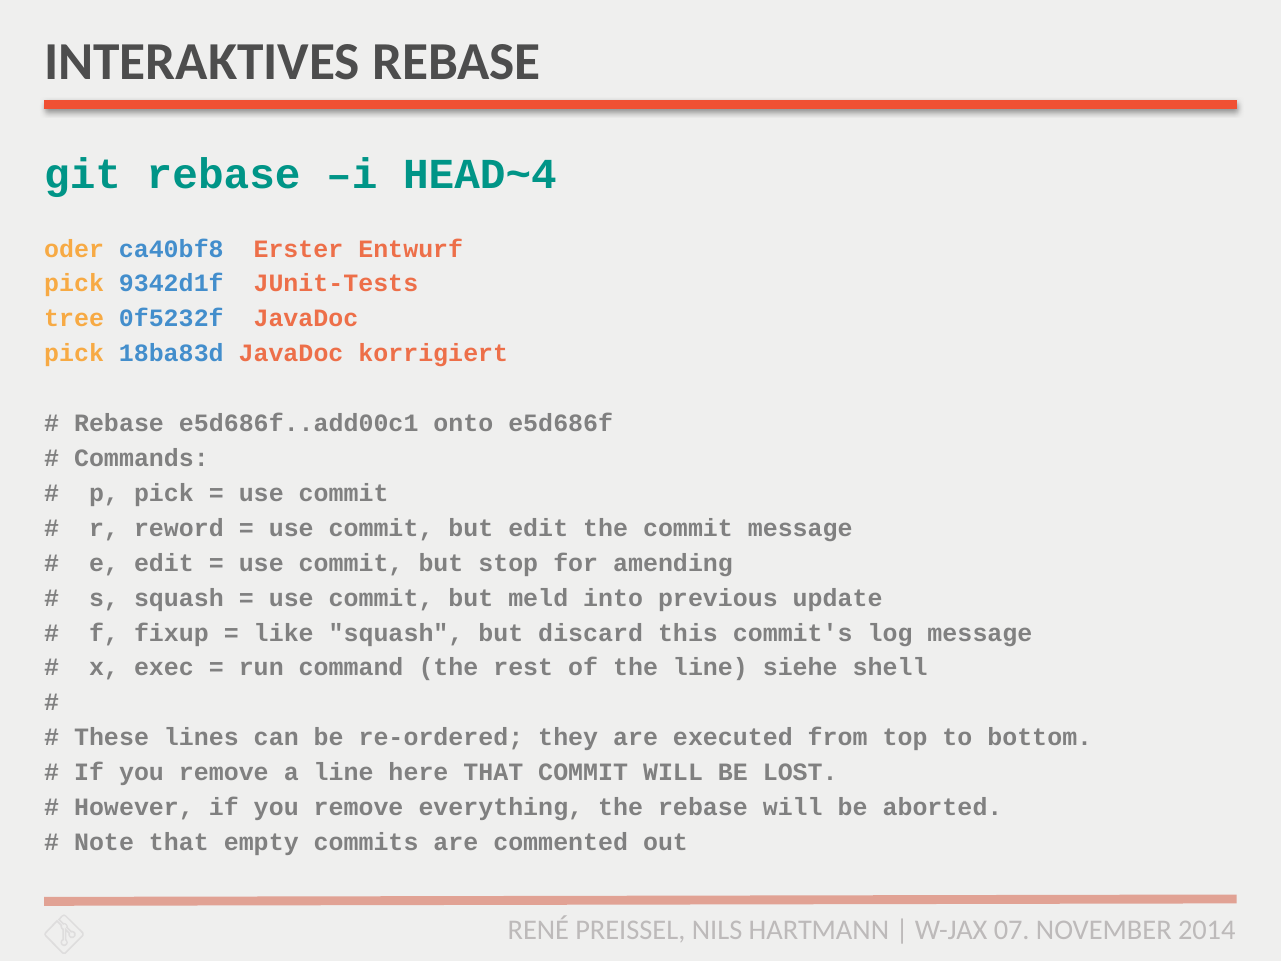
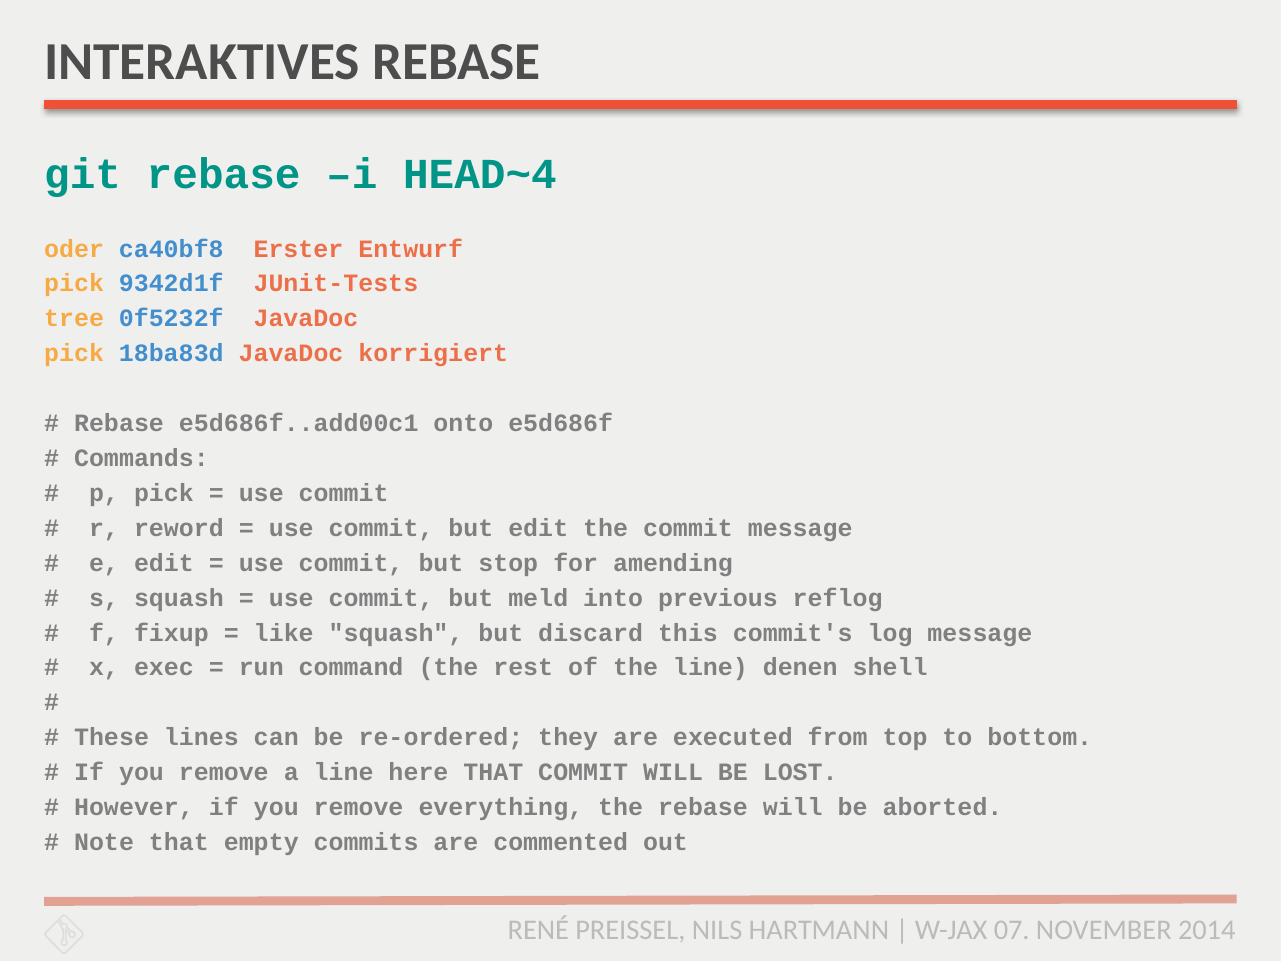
update: update -> reflog (838, 598)
siehe: siehe -> denen (800, 668)
